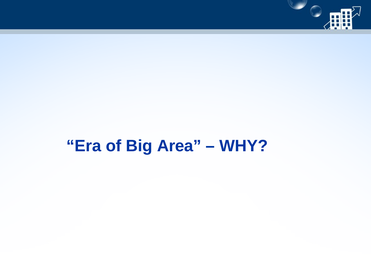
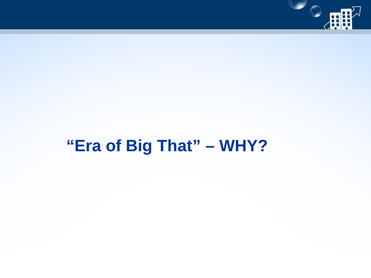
Area: Area -> That (179, 146)
